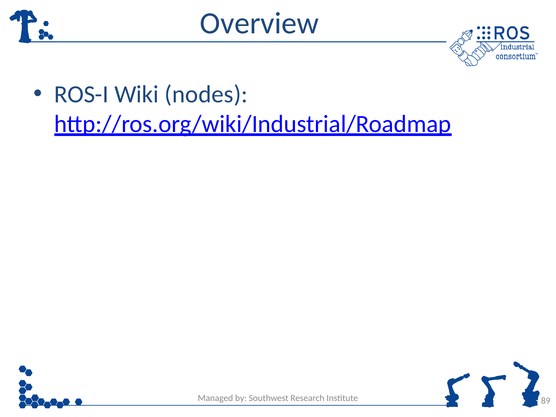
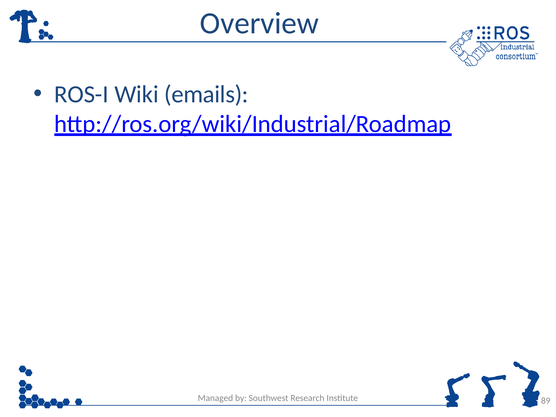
nodes: nodes -> emails (206, 94)
